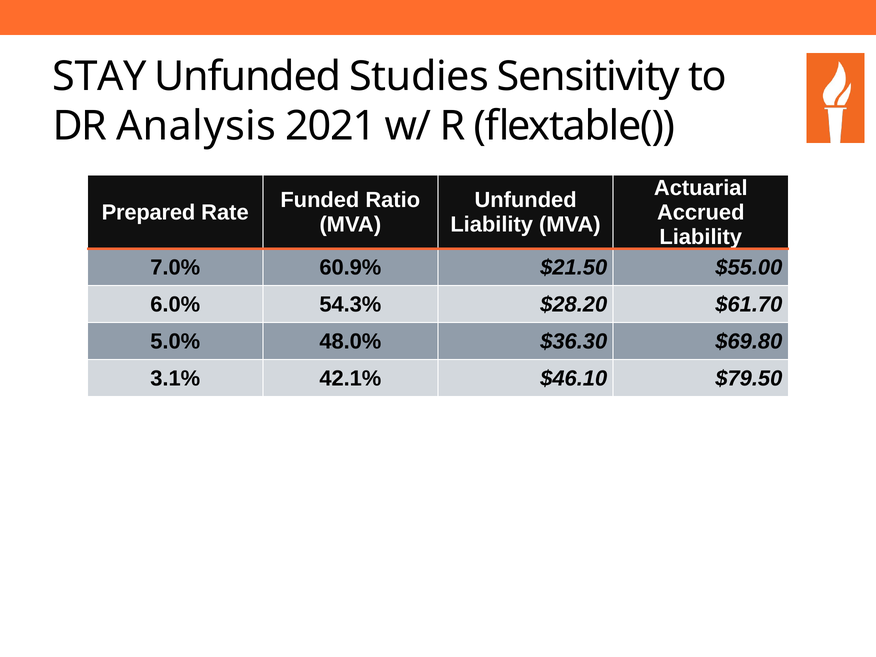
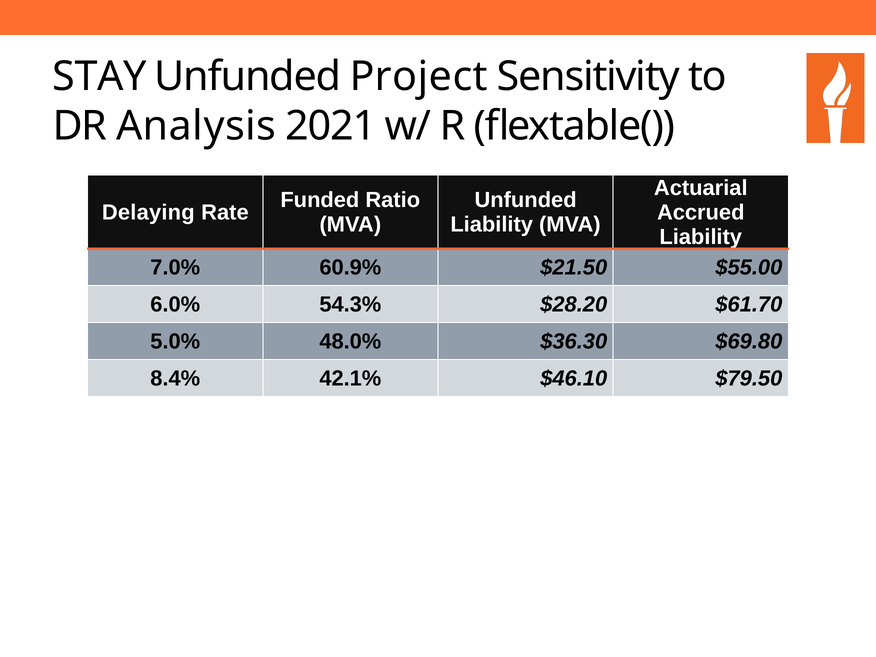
Studies: Studies -> Project (419, 77)
Prepared: Prepared -> Delaying (148, 212)
3.1%: 3.1% -> 8.4% (175, 378)
